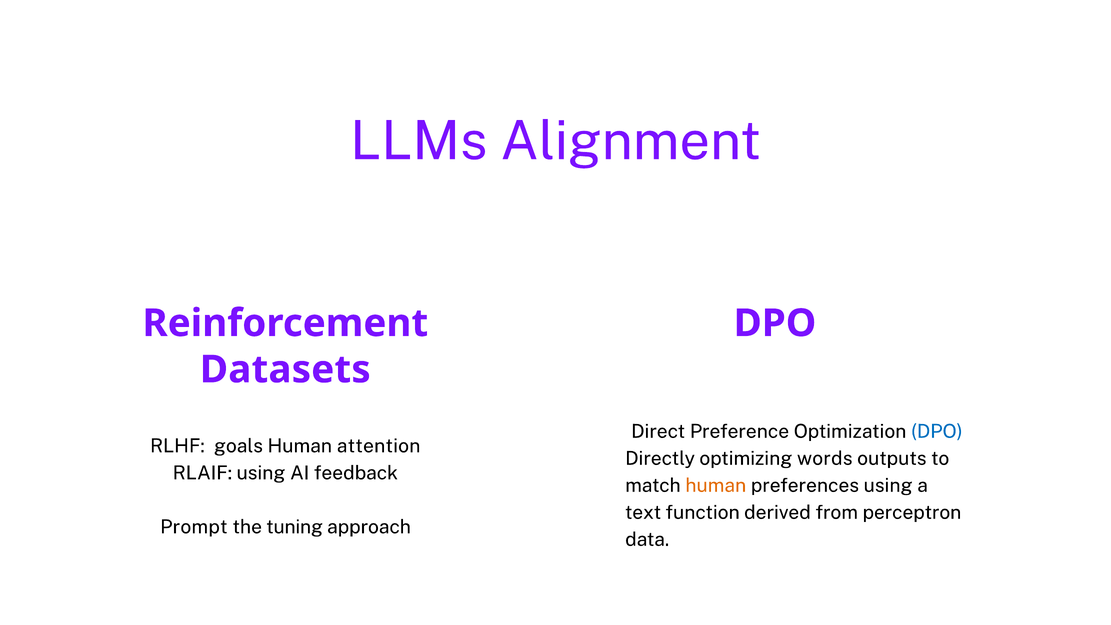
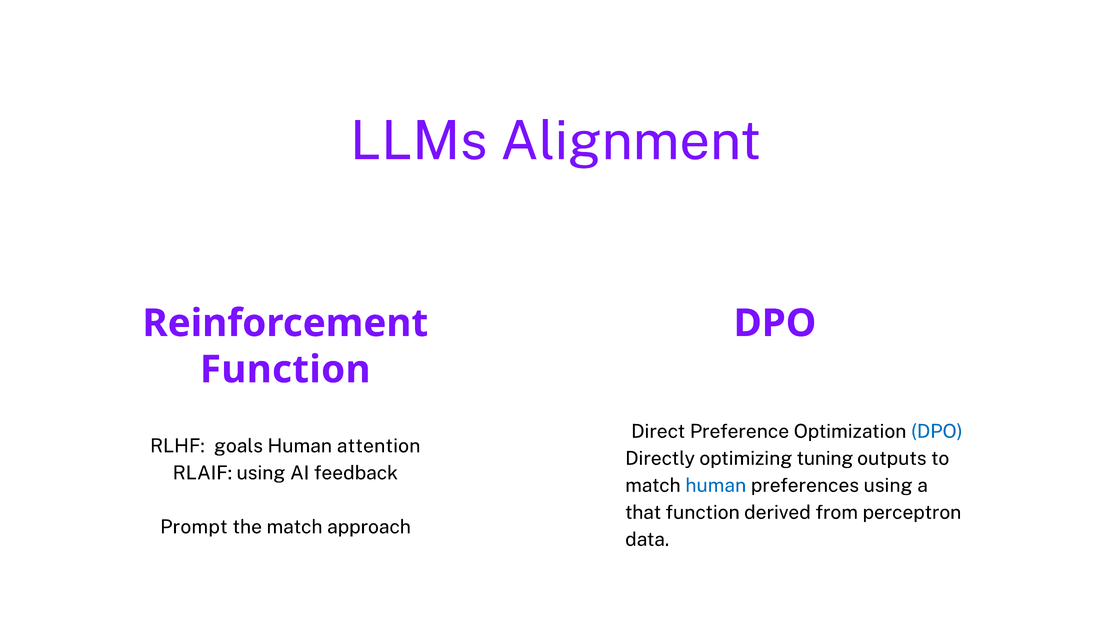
Datasets: Datasets -> Function (285, 370)
words: words -> tuning (825, 458)
human colour: orange -> blue (716, 485)
text: text -> that (643, 512)
the tuning: tuning -> match (295, 527)
